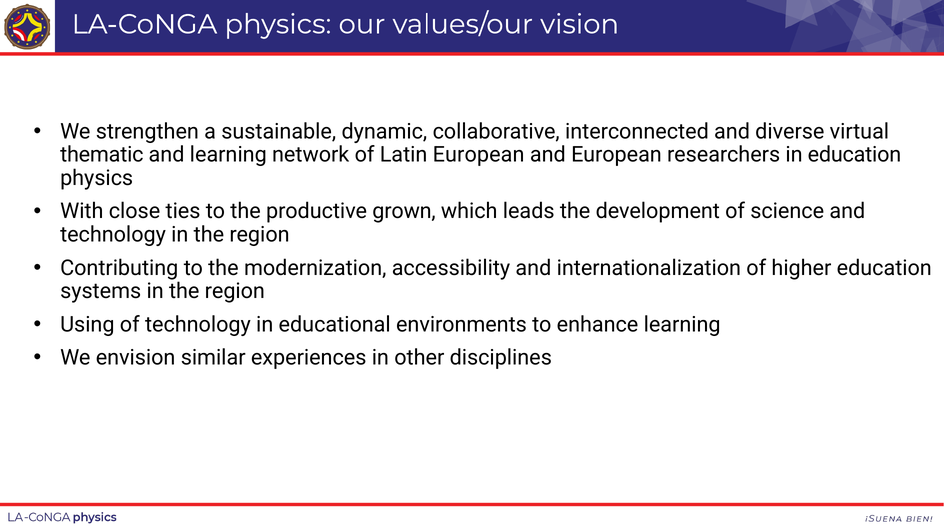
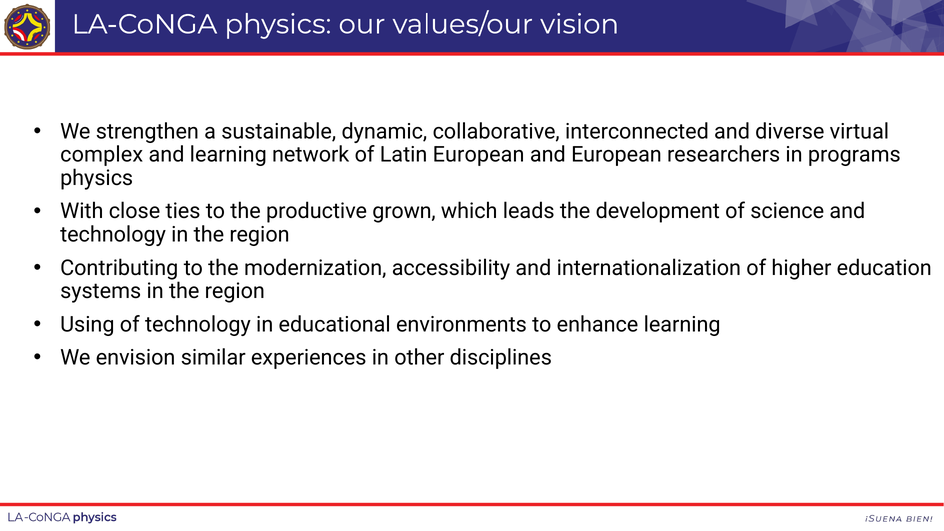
thematic: thematic -> complex (102, 155)
in education: education -> programs (854, 155)
